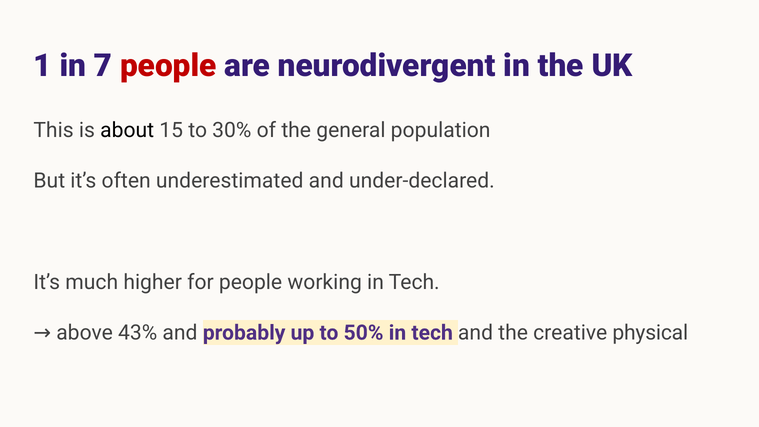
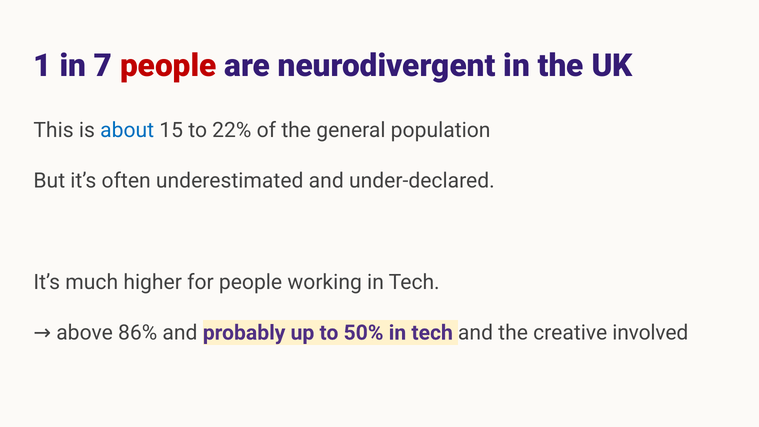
about colour: black -> blue (127, 130)
30%: 30% -> 22% (232, 130)
43%: 43% -> 86% (138, 333)
physical: physical -> involved (650, 333)
